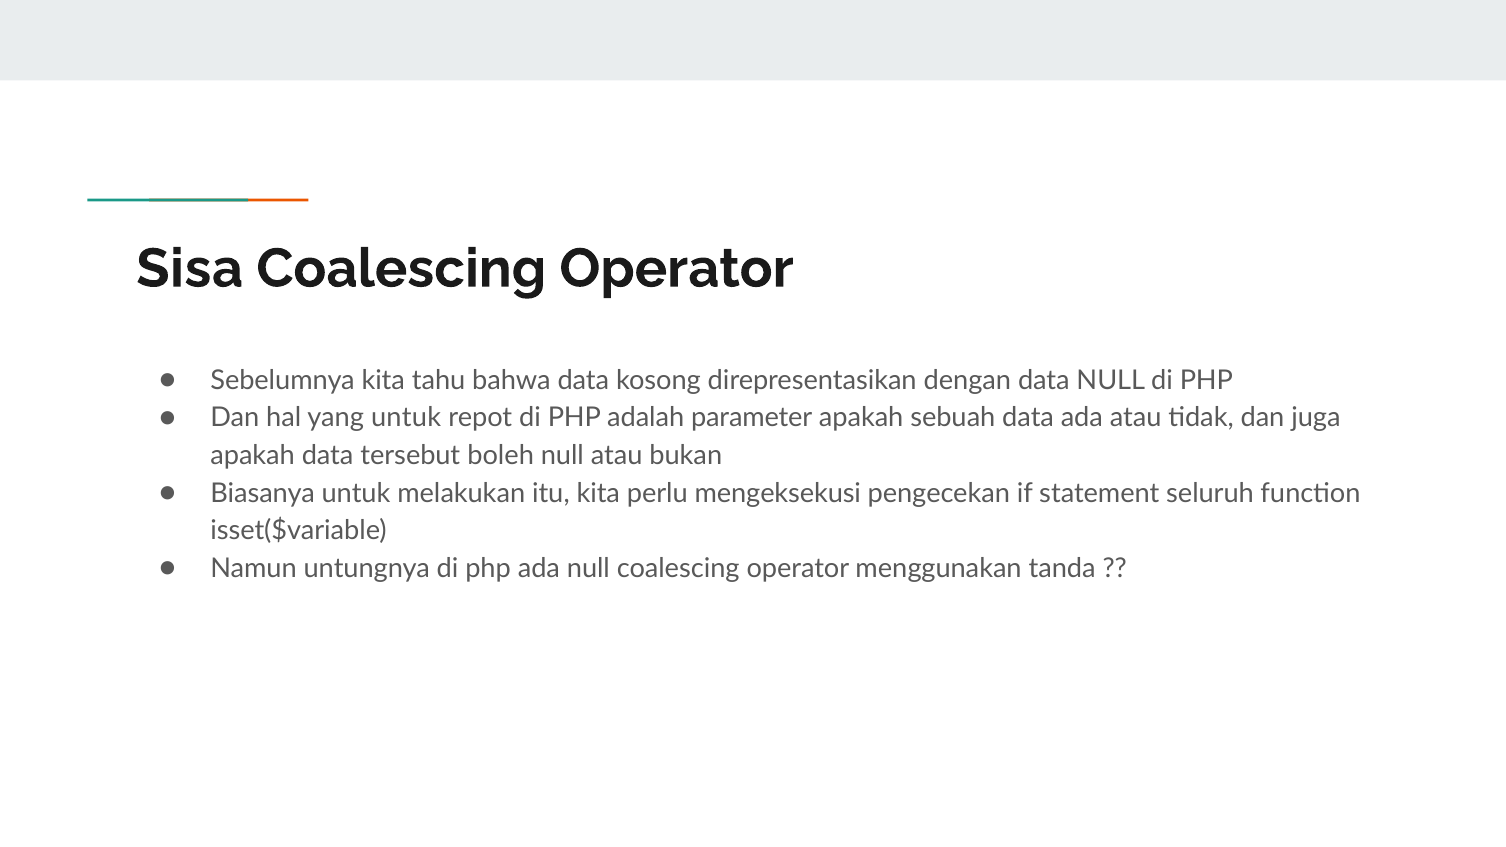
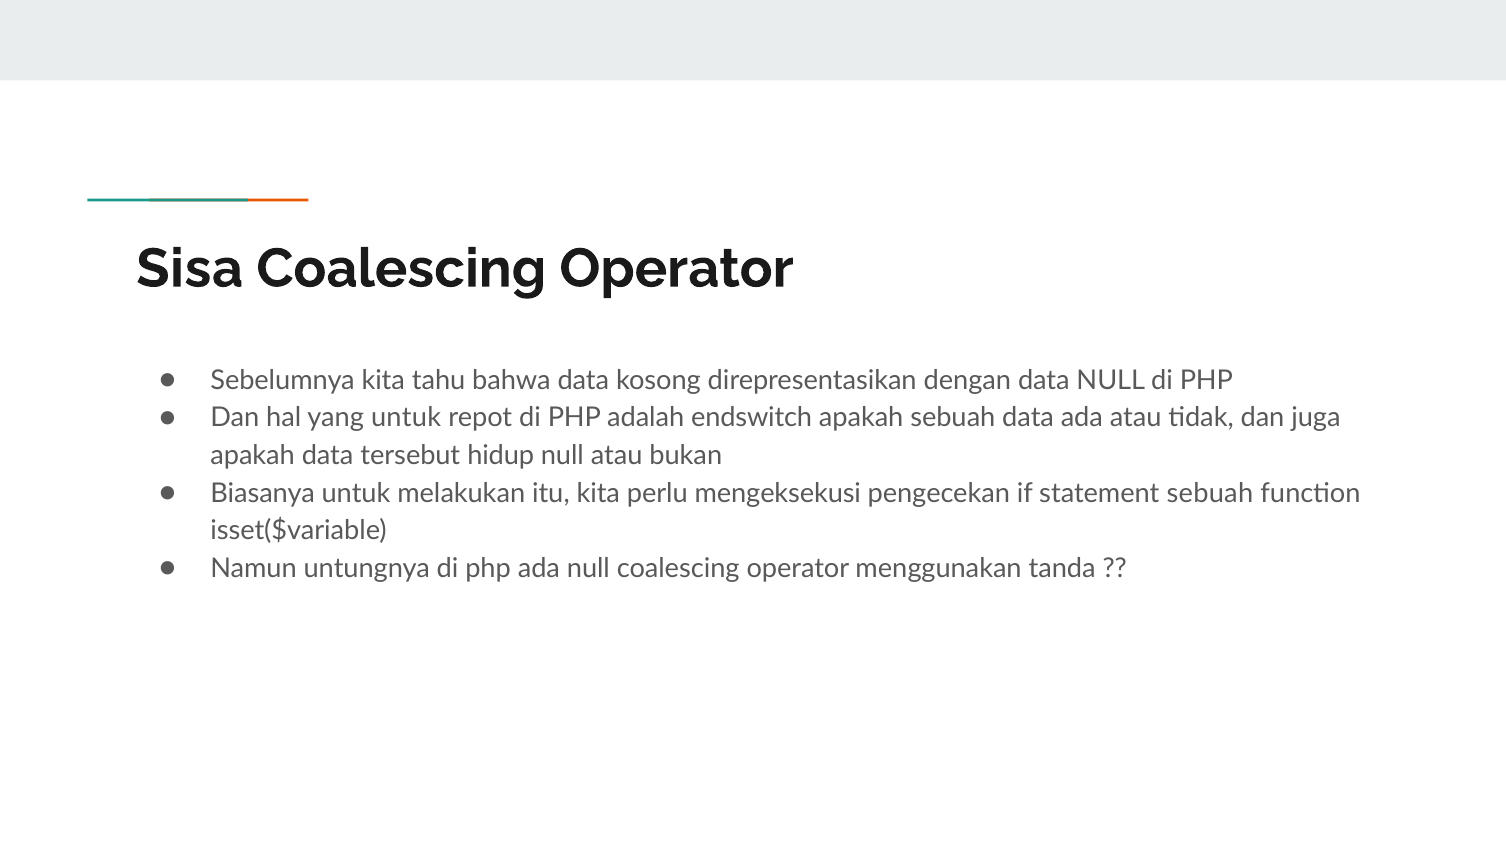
parameter: parameter -> endswitch (752, 418)
boleh: boleh -> hidup (501, 456)
statement seluruh: seluruh -> sebuah (1210, 493)
